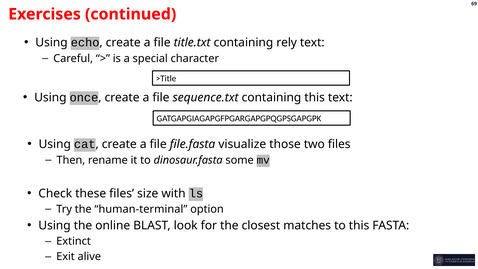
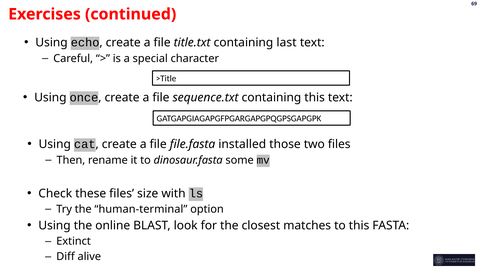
rely: rely -> last (287, 43)
visualize: visualize -> installed (242, 144)
Exit: Exit -> Diff (66, 257)
